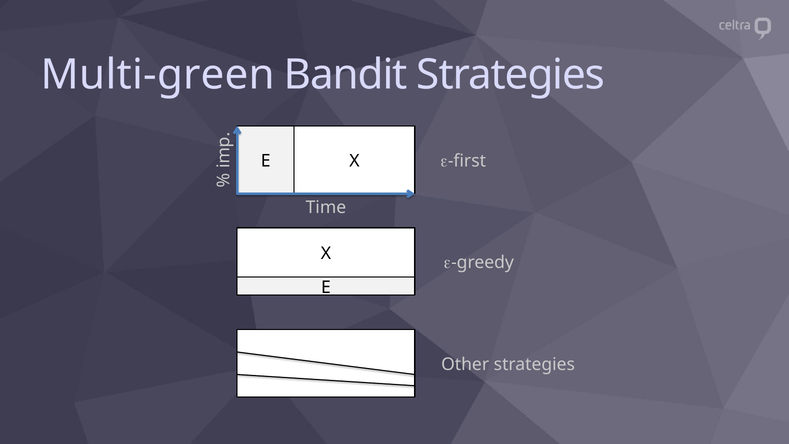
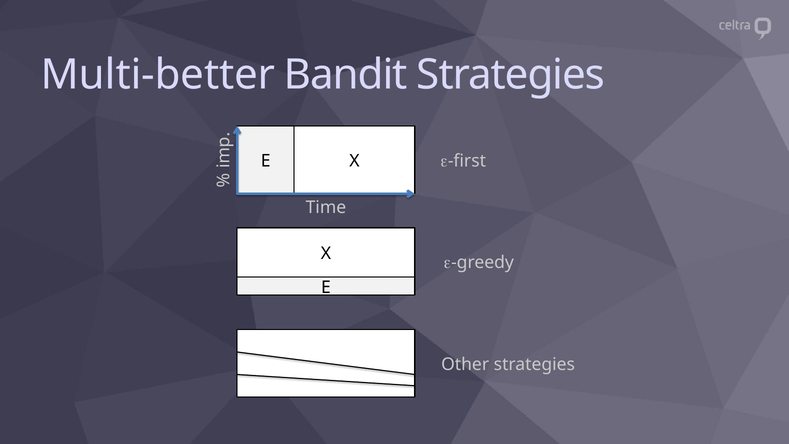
Multi-green: Multi-green -> Multi-better (158, 75)
